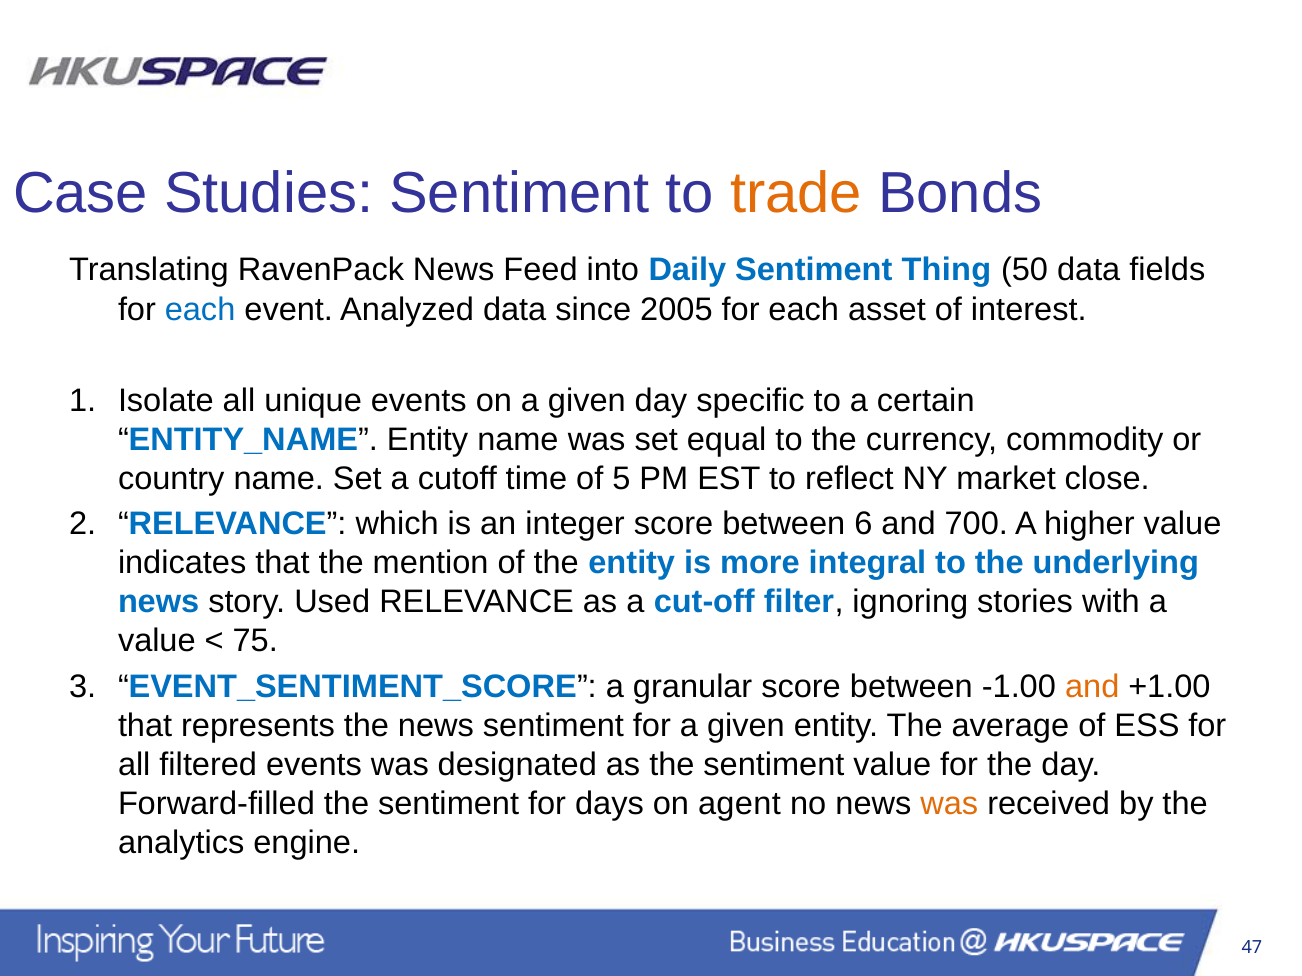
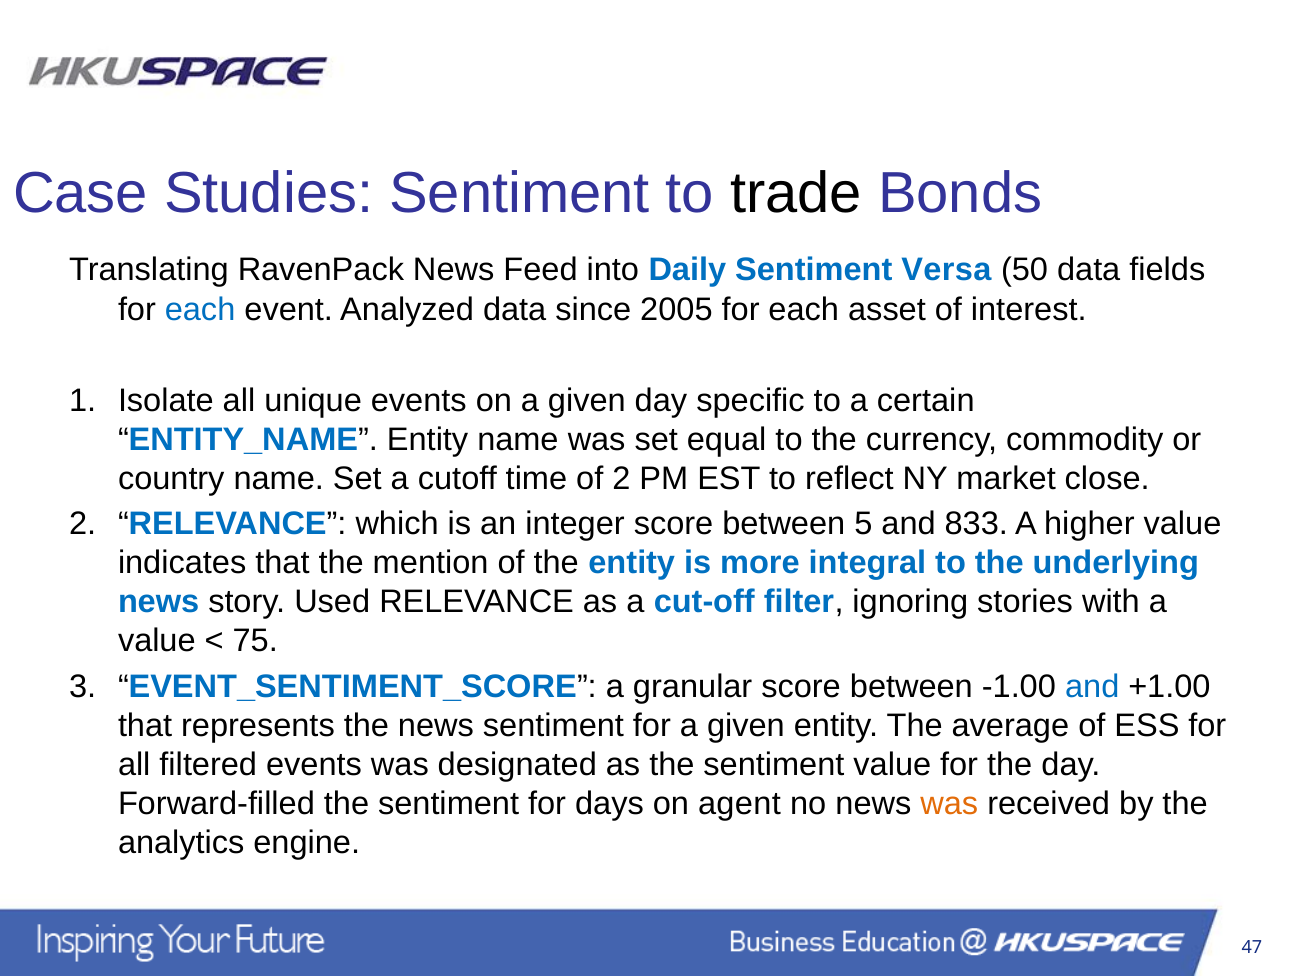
trade colour: orange -> black (796, 194)
Thing: Thing -> Versa (946, 270)
of 5: 5 -> 2 (621, 479)
6: 6 -> 5 (863, 524)
700: 700 -> 833 (976, 524)
and colour: orange -> blue (1092, 687)
